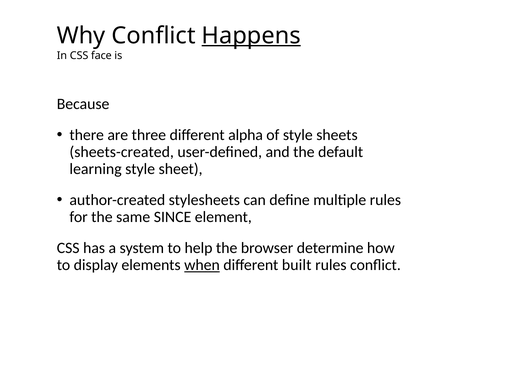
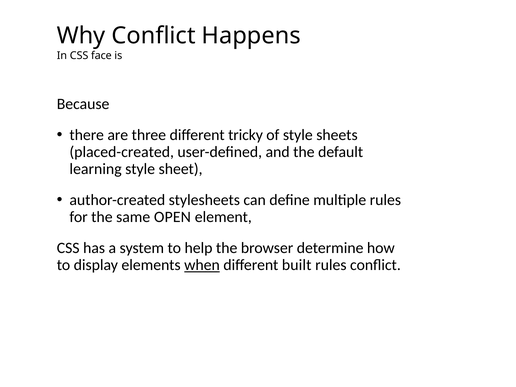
Happens underline: present -> none (251, 36)
alpha: alpha -> tricky (246, 135)
sheets-created: sheets-created -> placed-created (122, 152)
SINCE: SINCE -> OPEN (172, 217)
